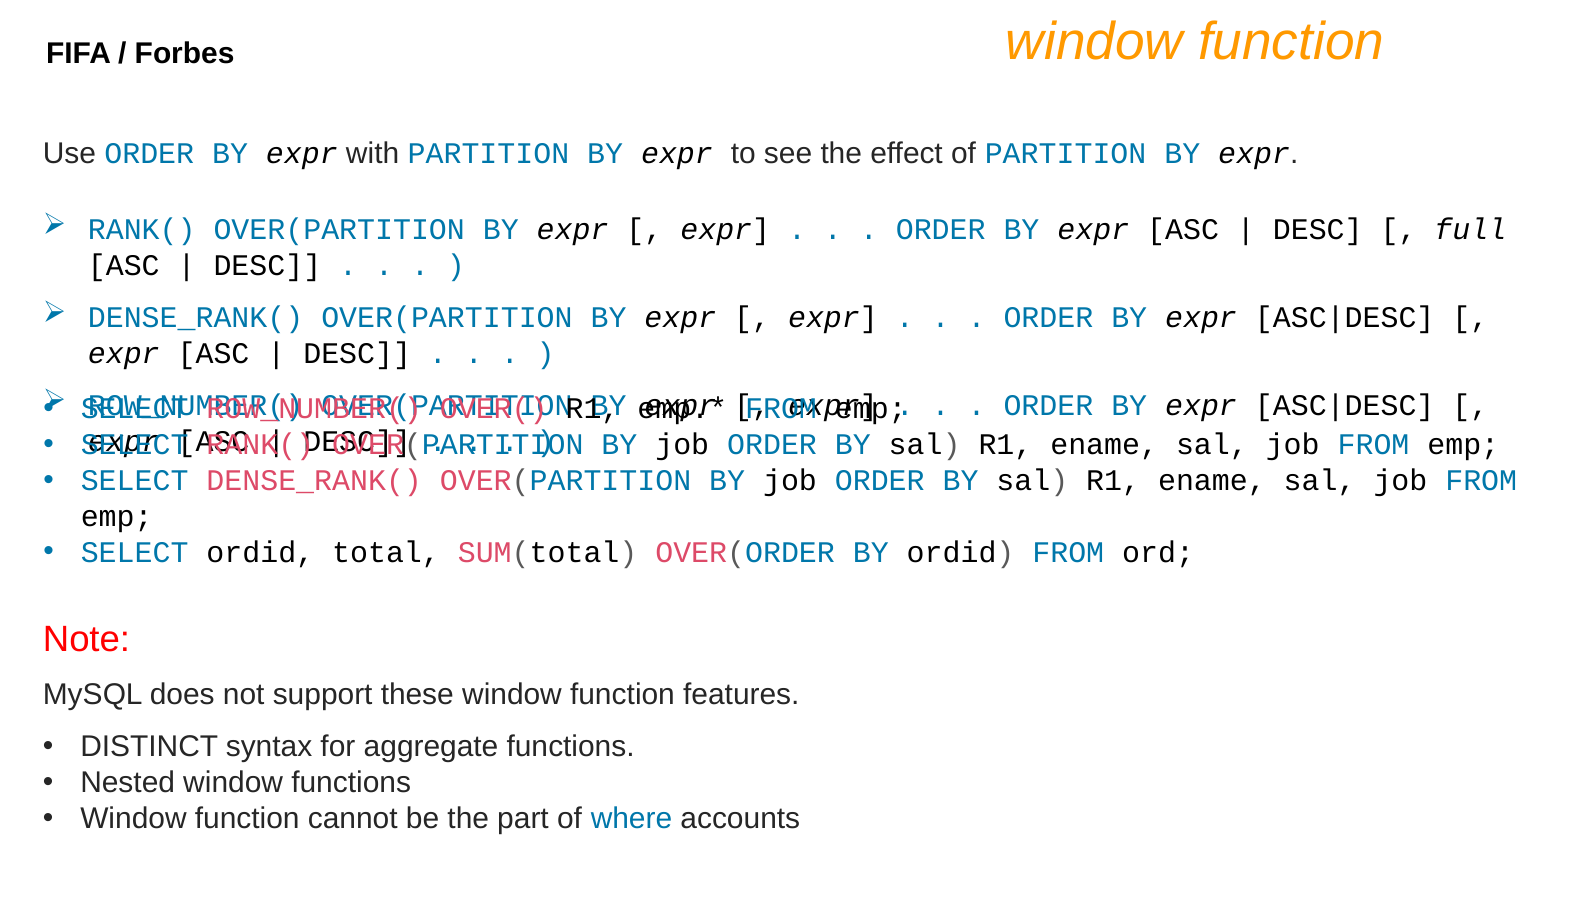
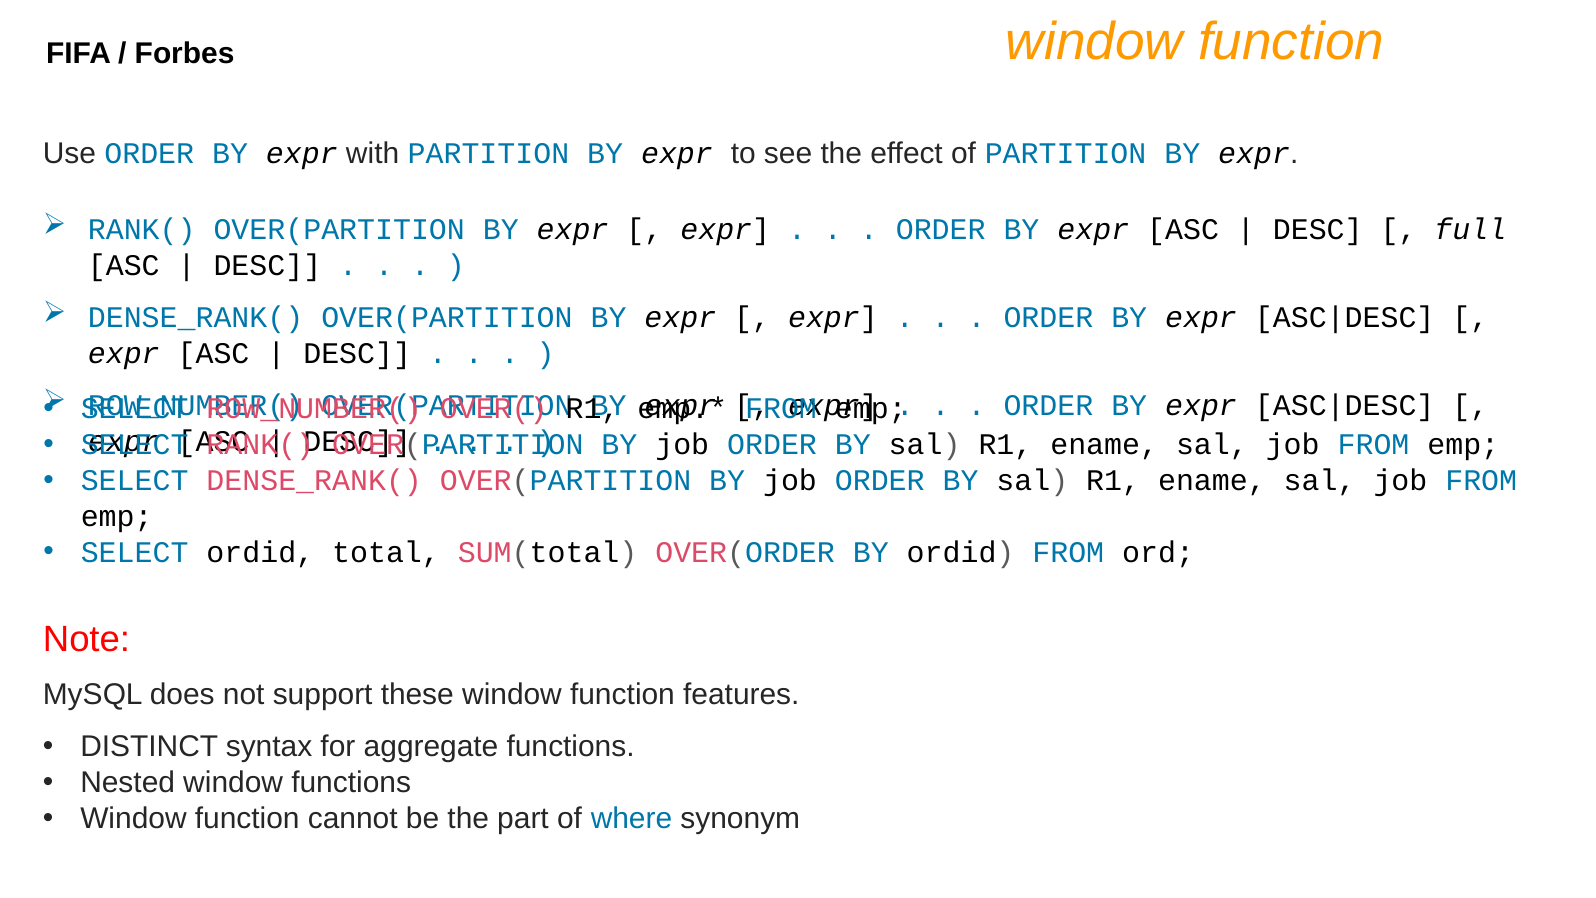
accounts: accounts -> synonym (740, 818)
